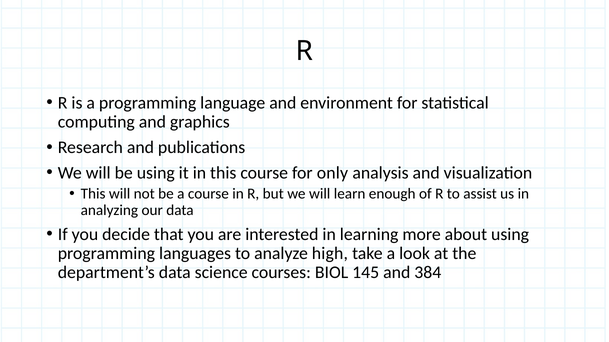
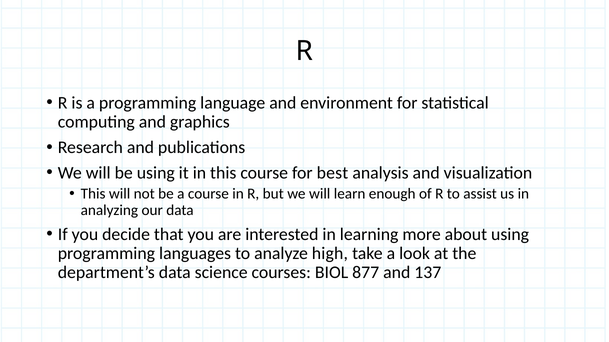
only: only -> best (332, 173)
145: 145 -> 877 (366, 273)
384: 384 -> 137 (428, 273)
